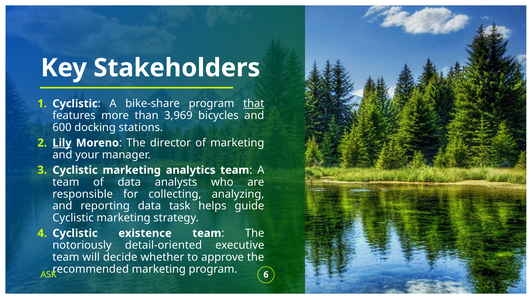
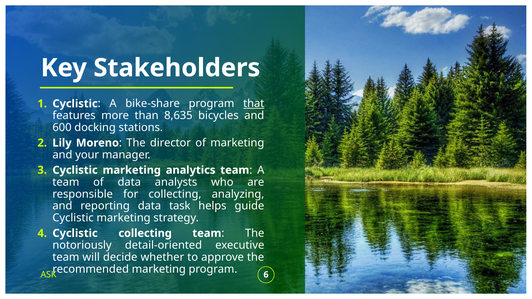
3,969: 3,969 -> 8,635 (178, 116)
Lily underline: present -> none (62, 143)
Cyclistic existence: existence -> collecting (145, 233)
